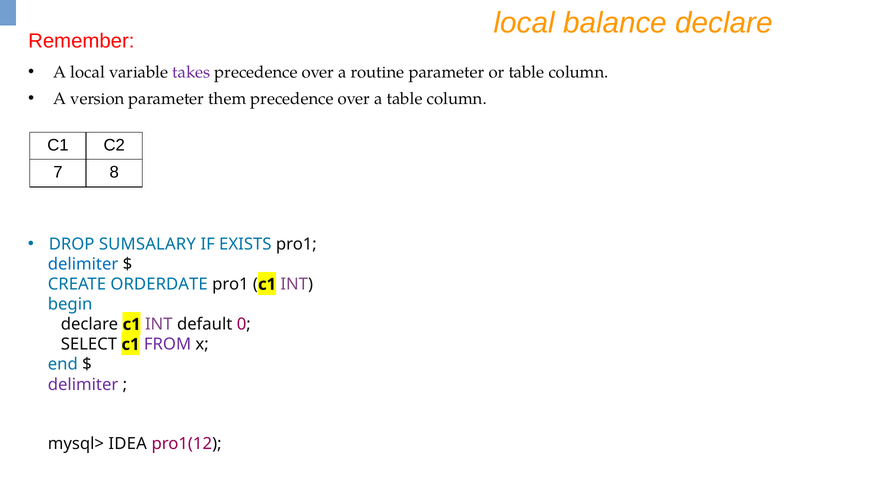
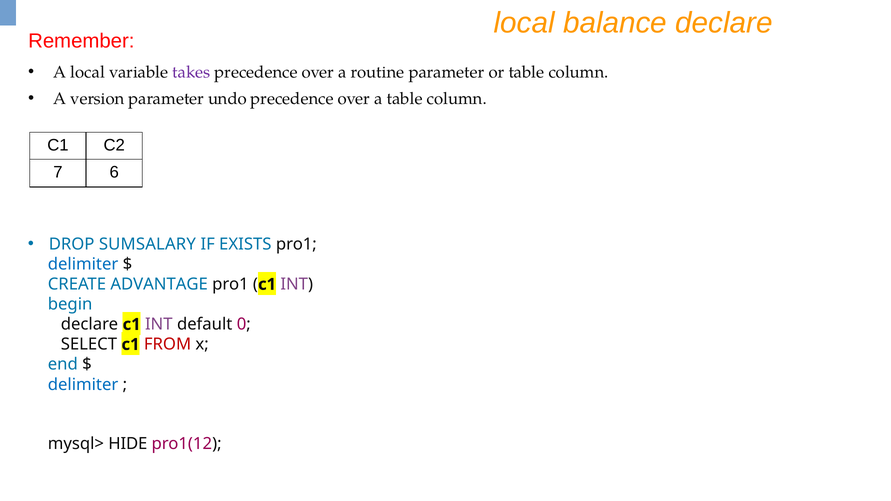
them: them -> undo (227, 99)
8: 8 -> 6 (114, 172)
ORDERDATE: ORDERDATE -> ADVANTAGE (159, 284)
FROM colour: purple -> red (168, 345)
delimiter colour: purple -> blue (83, 385)
IDEA: IDEA -> HIDE (128, 444)
